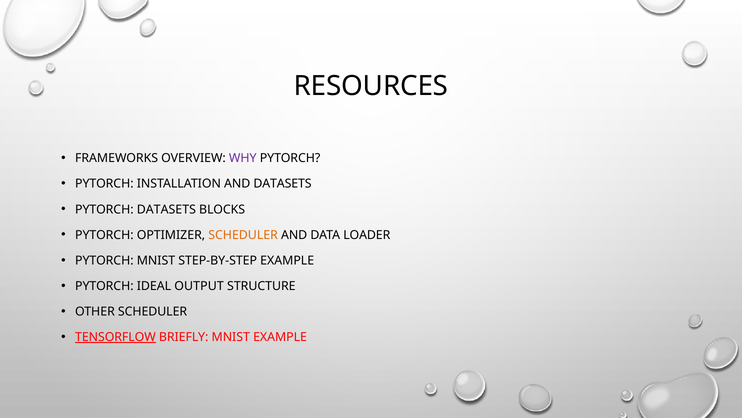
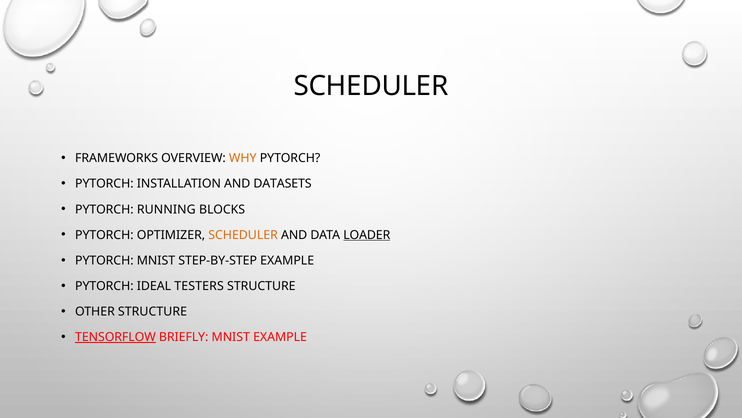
RESOURCES: RESOURCES -> SCHEDULER (371, 86)
WHY colour: purple -> orange (243, 158)
PYTORCH DATASETS: DATASETS -> RUNNING (166, 209)
LOADER underline: none -> present (367, 235)
OUTPUT: OUTPUT -> TESTERS (199, 286)
OTHER SCHEDULER: SCHEDULER -> STRUCTURE (152, 311)
